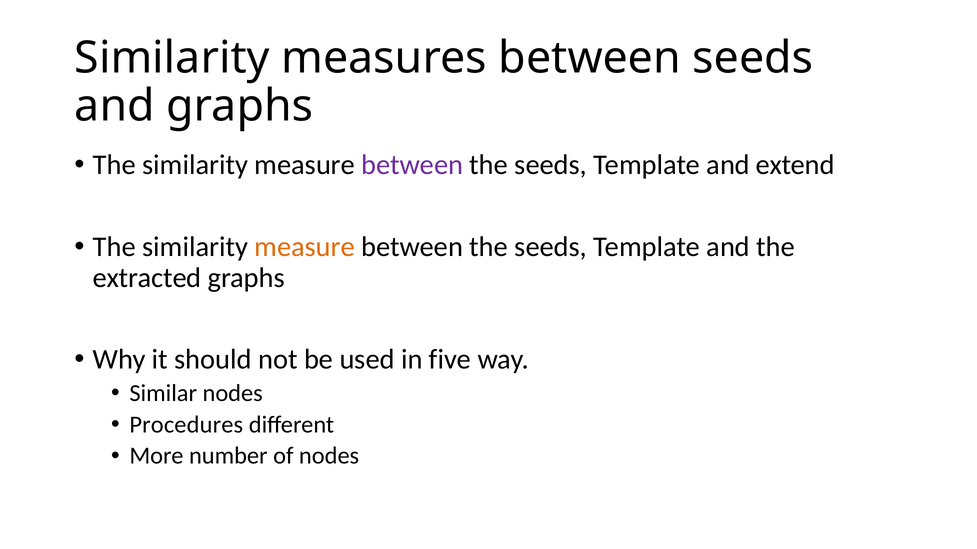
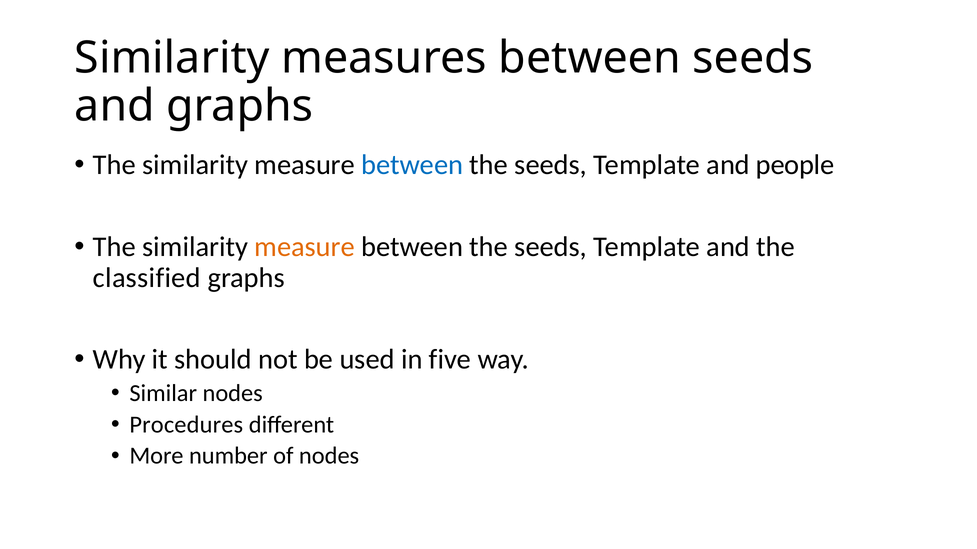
between colour: purple -> blue (412, 165)
extend: extend -> people (795, 165)
extracted: extracted -> classified (147, 278)
